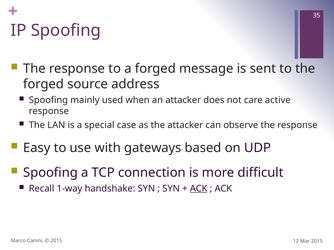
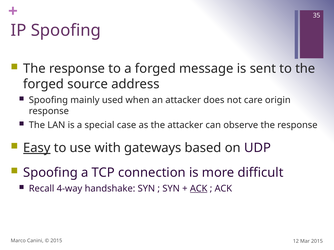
active: active -> origin (278, 100)
Easy underline: none -> present (37, 148)
1-way: 1-way -> 4-way (70, 189)
